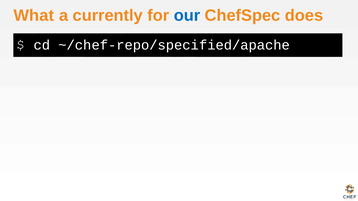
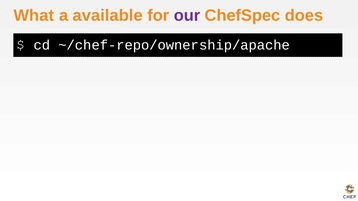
currently: currently -> available (108, 15)
our colour: blue -> purple (187, 15)
~/chef-repo/specified/apache: ~/chef-repo/specified/apache -> ~/chef-repo/ownership/apache (174, 45)
